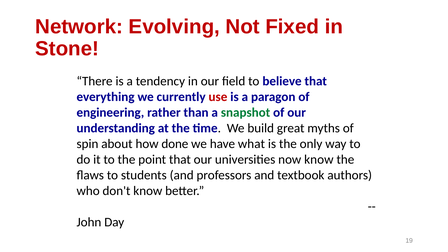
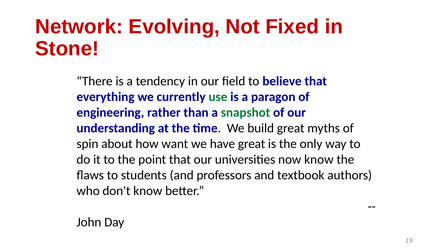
use colour: red -> green (218, 97)
done: done -> want (175, 144)
have what: what -> great (252, 144)
